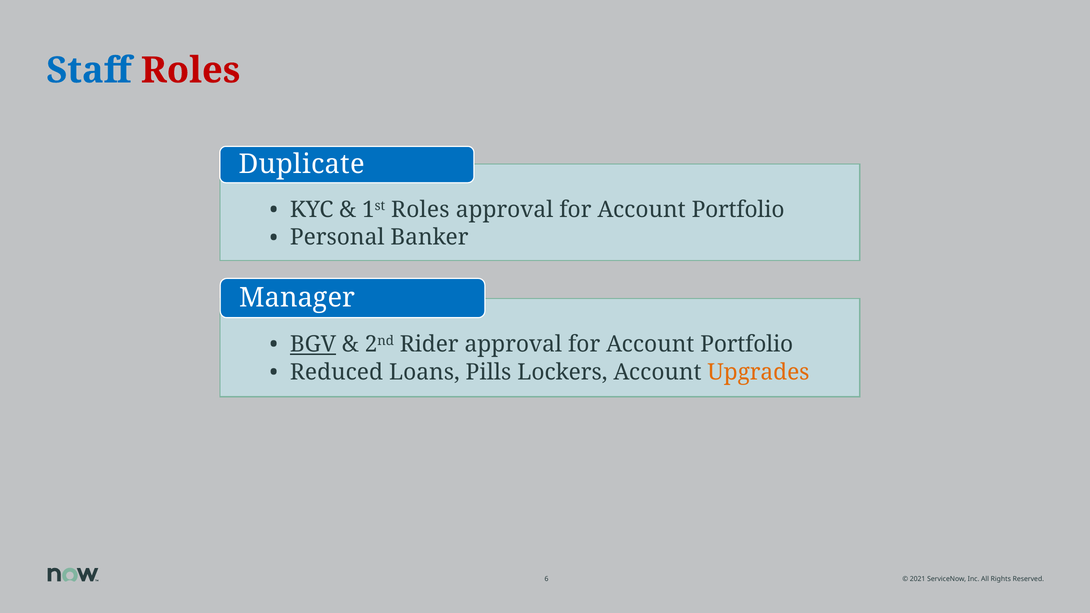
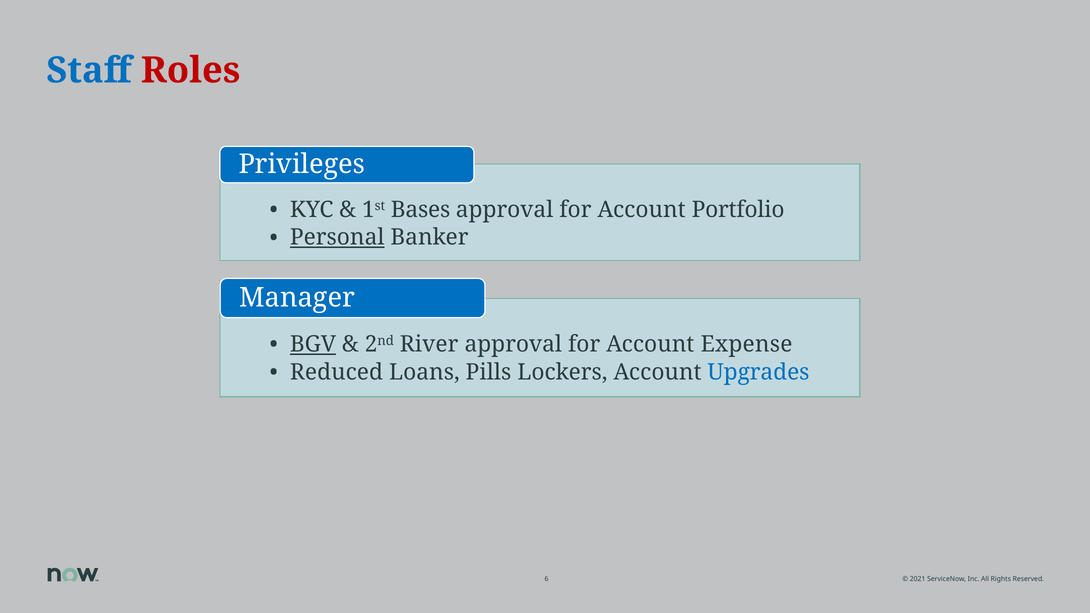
Duplicate: Duplicate -> Privileges (302, 164)
1st Roles: Roles -> Bases (421, 210)
Personal underline: none -> present (337, 238)
Rider: Rider -> River (429, 344)
Portfolio: Portfolio -> Expense (747, 344)
Upgrades colour: orange -> blue (758, 372)
